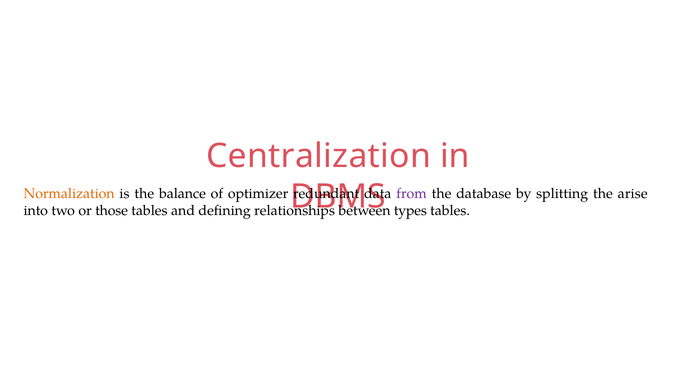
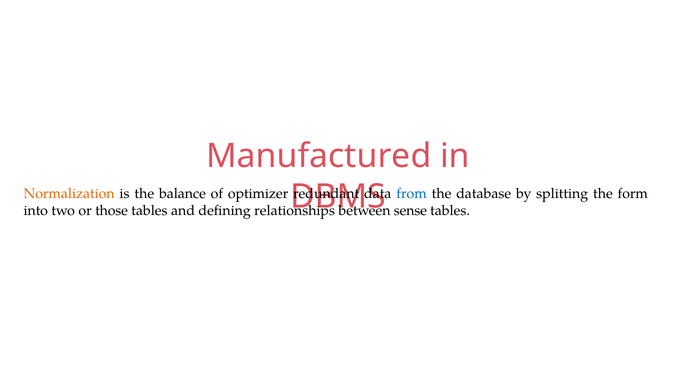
Centralization: Centralization -> Manufactured (319, 156)
from colour: purple -> blue (412, 194)
arise: arise -> form (633, 194)
types: types -> sense (410, 211)
